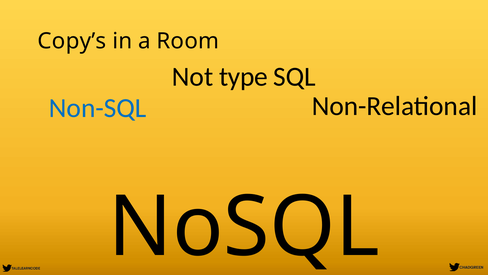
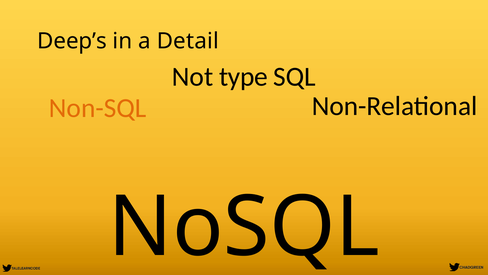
Copy’s: Copy’s -> Deep’s (72, 41)
Room: Room -> Detail (188, 41)
Non-SQL colour: blue -> orange (98, 108)
